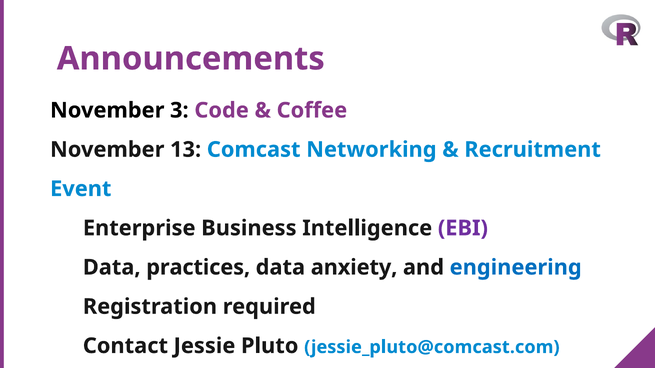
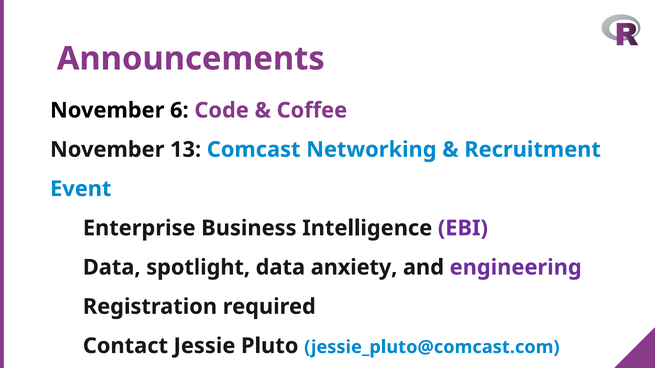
3: 3 -> 6 (179, 110)
practices: practices -> spotlight (198, 268)
engineering colour: blue -> purple (516, 268)
